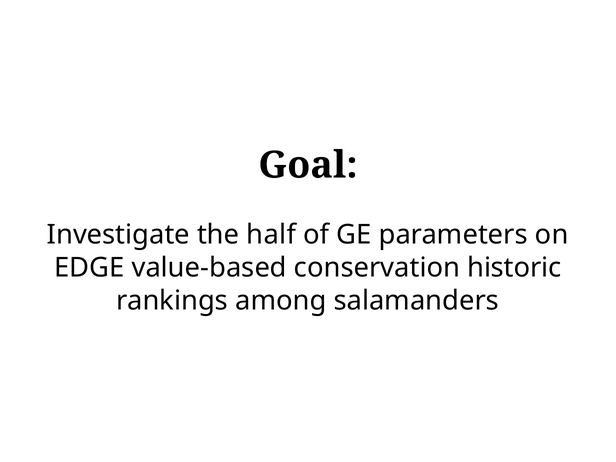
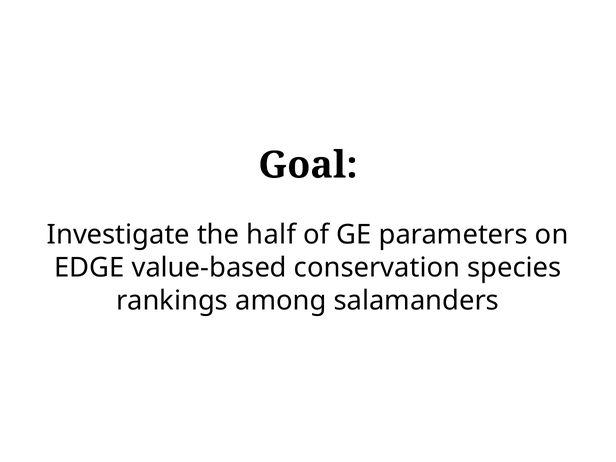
historic: historic -> species (514, 268)
